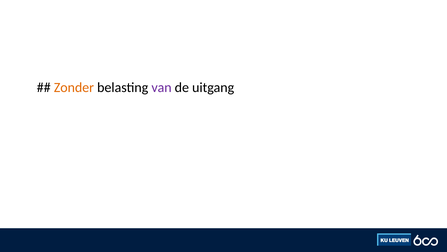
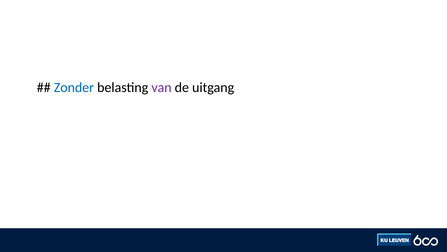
Zonder colour: orange -> blue (74, 87)
